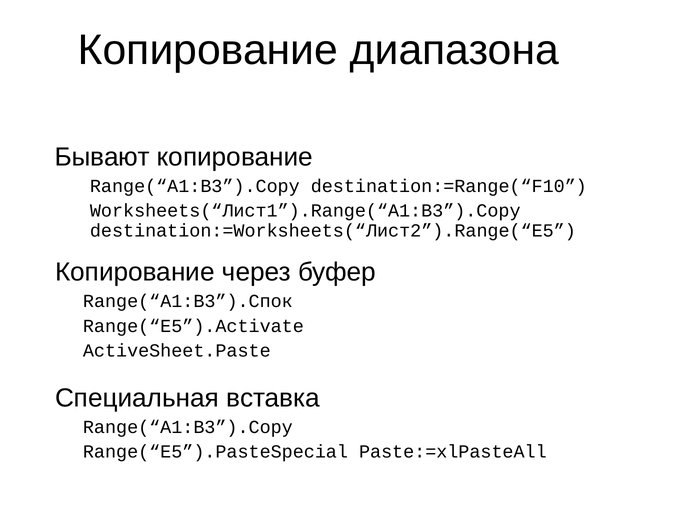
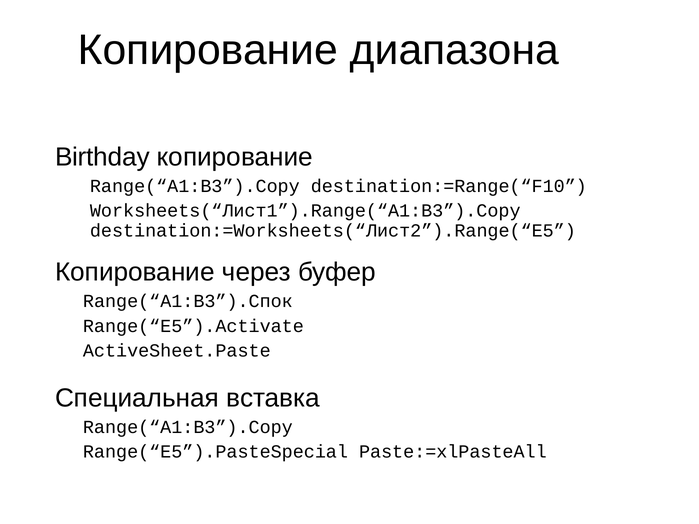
Бывают: Бывают -> Birthday (102, 157)
